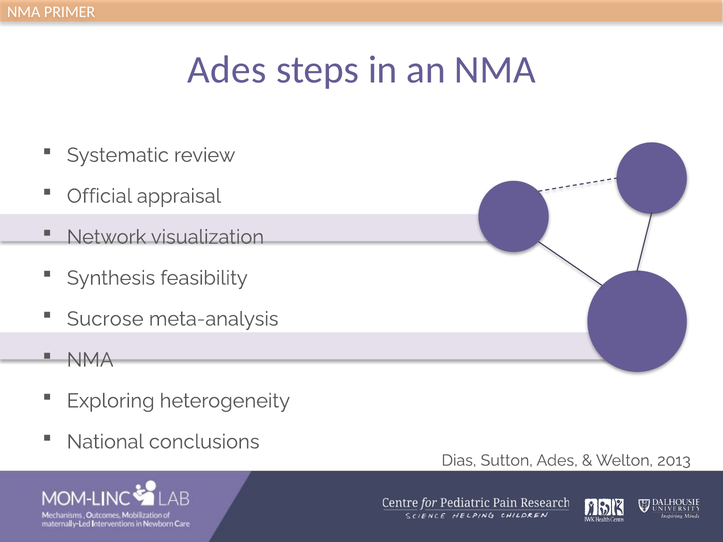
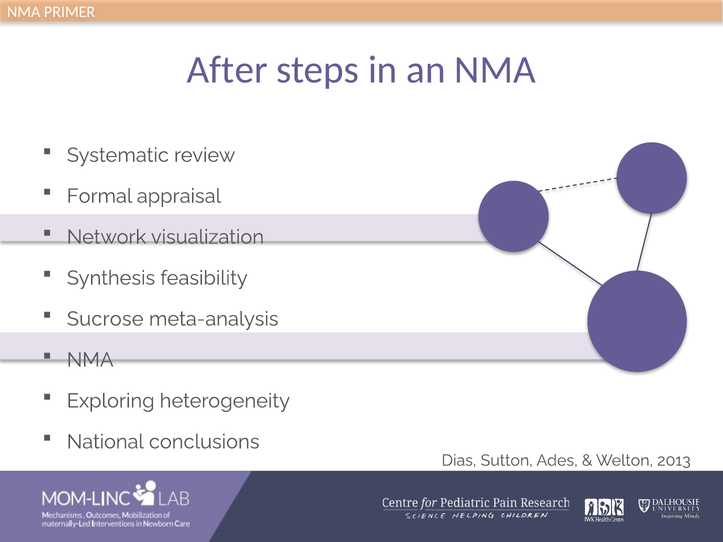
Ades: Ades -> After (227, 70)
Official: Official -> Formal (100, 196)
